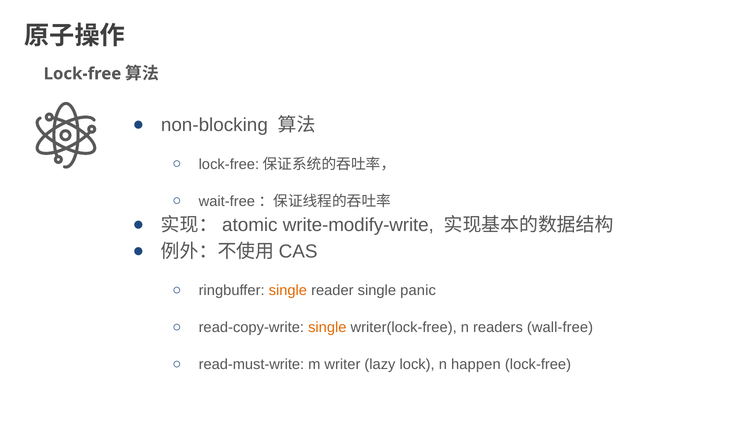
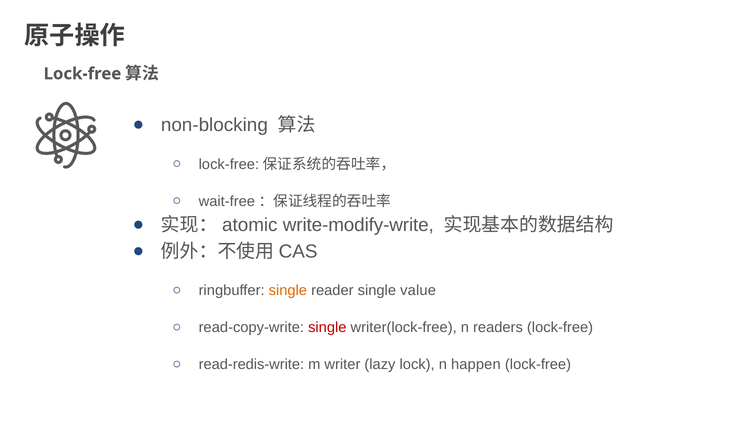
panic: panic -> value (418, 290)
single colour: orange -> red (327, 327)
readers wall-free: wall-free -> lock-free (560, 327)
read-must-write: read-must-write -> read-redis-write (251, 364)
